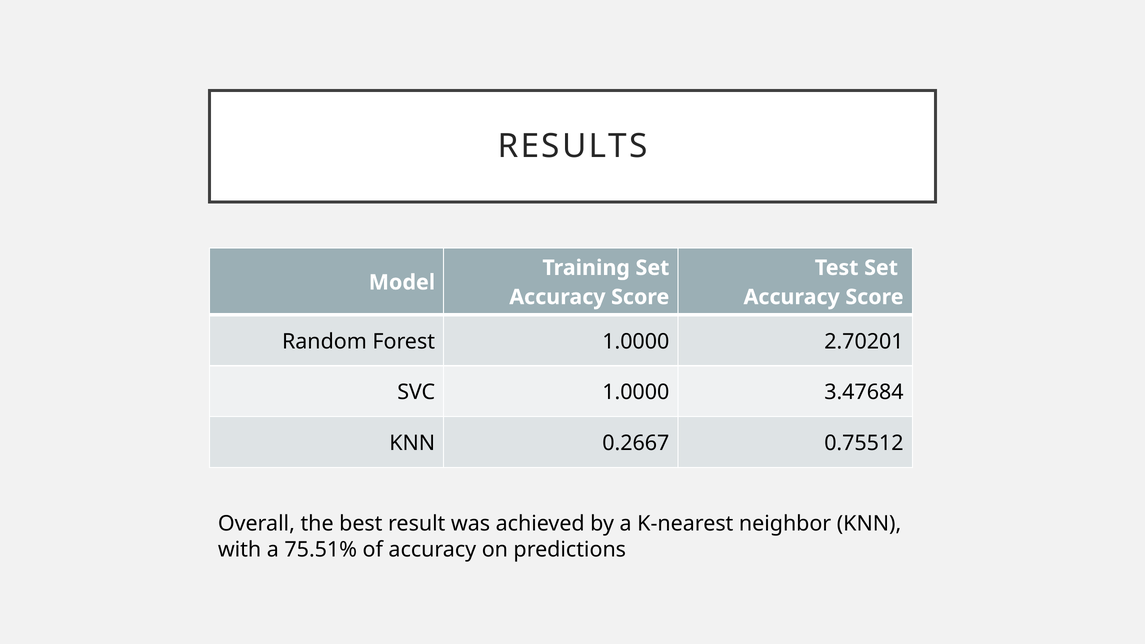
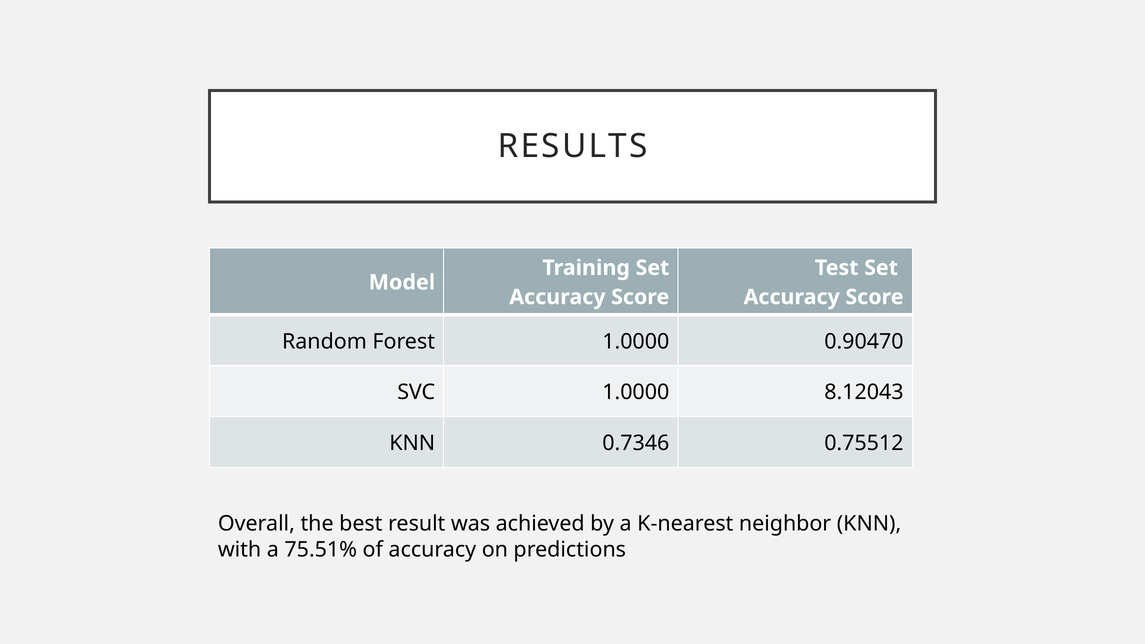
2.70201: 2.70201 -> 0.90470 (864, 341)
3.47684: 3.47684 -> 8.12043 (864, 392)
0.2667: 0.2667 -> 0.7346 (636, 443)
